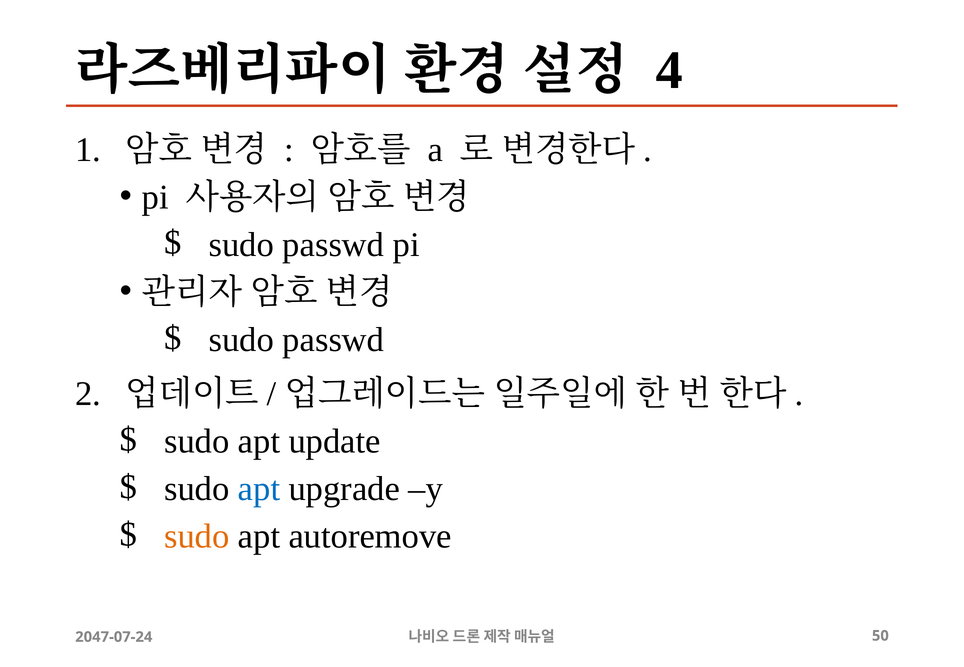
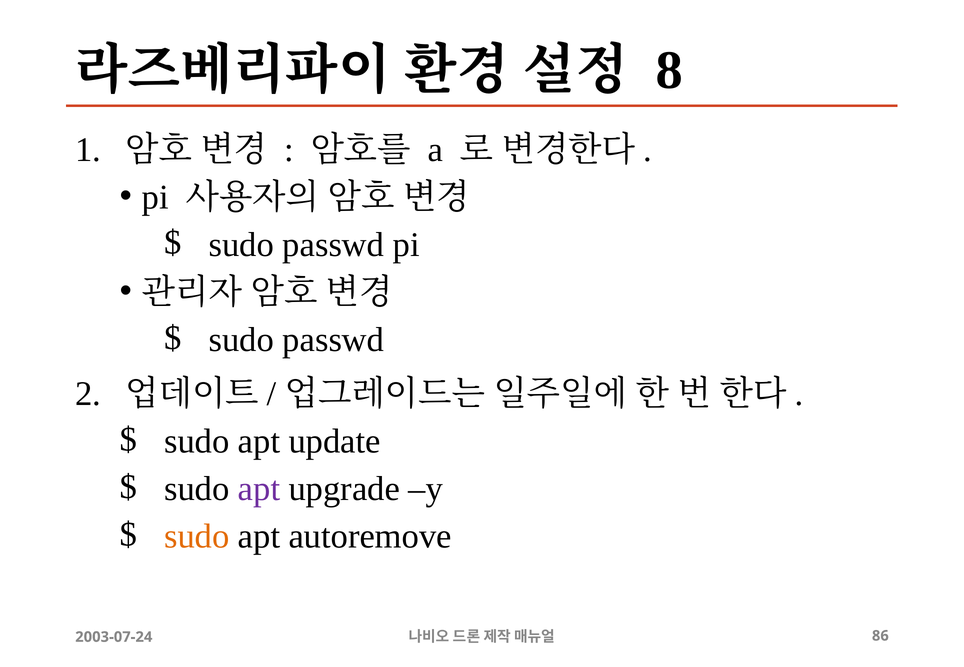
4: 4 -> 8 (669, 70)
apt colour: blue -> purple (259, 489)
2047-07-24: 2047-07-24 -> 2003-07-24 (114, 637)
50: 50 -> 86 (880, 636)
